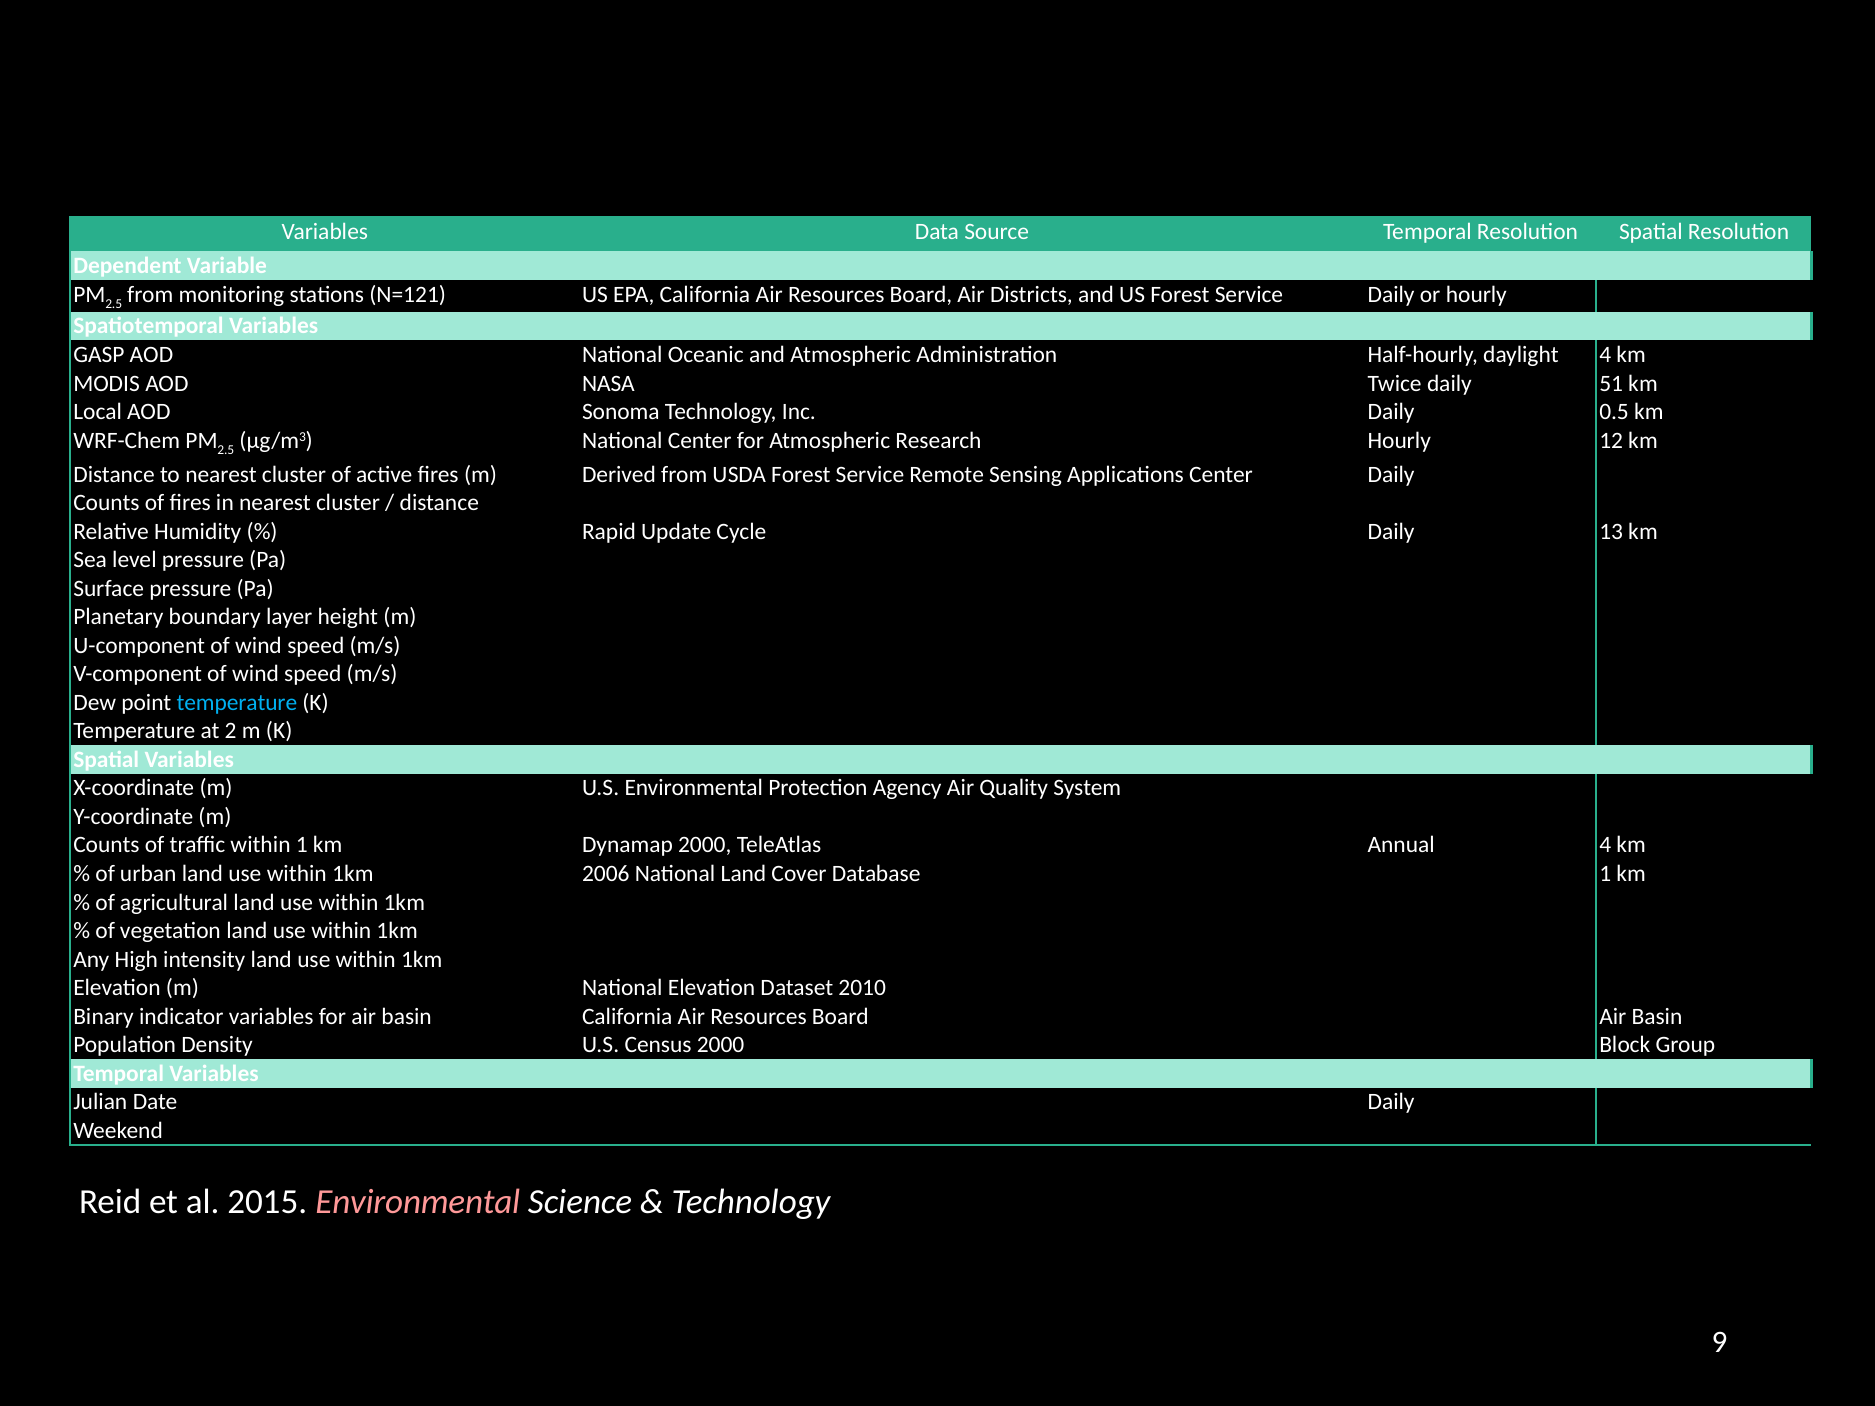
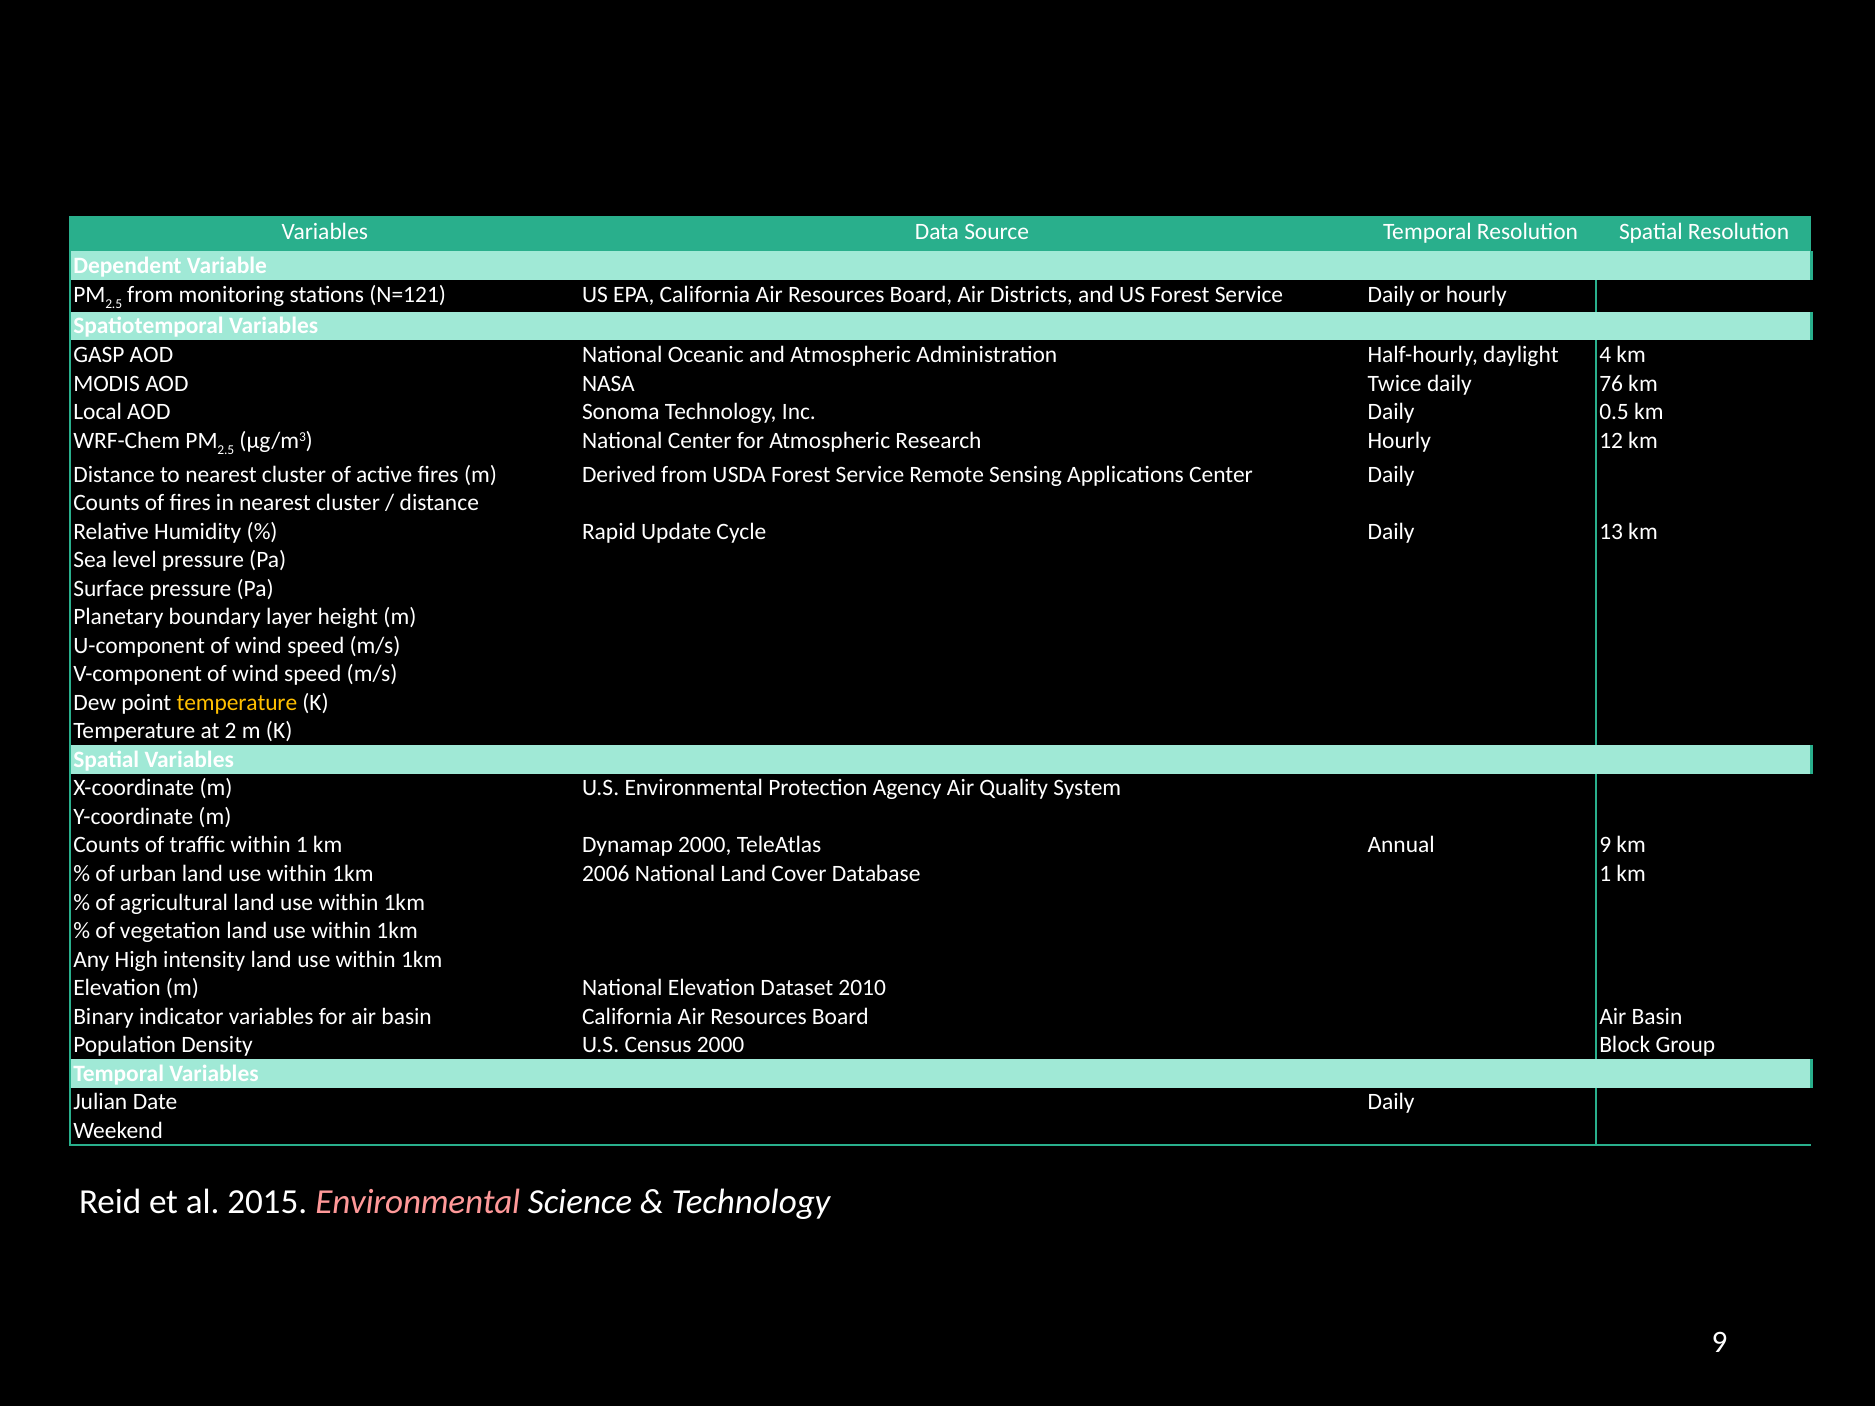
51: 51 -> 76 (1611, 383)
temperature colour: light blue -> yellow (237, 703)
Annual 4: 4 -> 9 (1605, 845)
